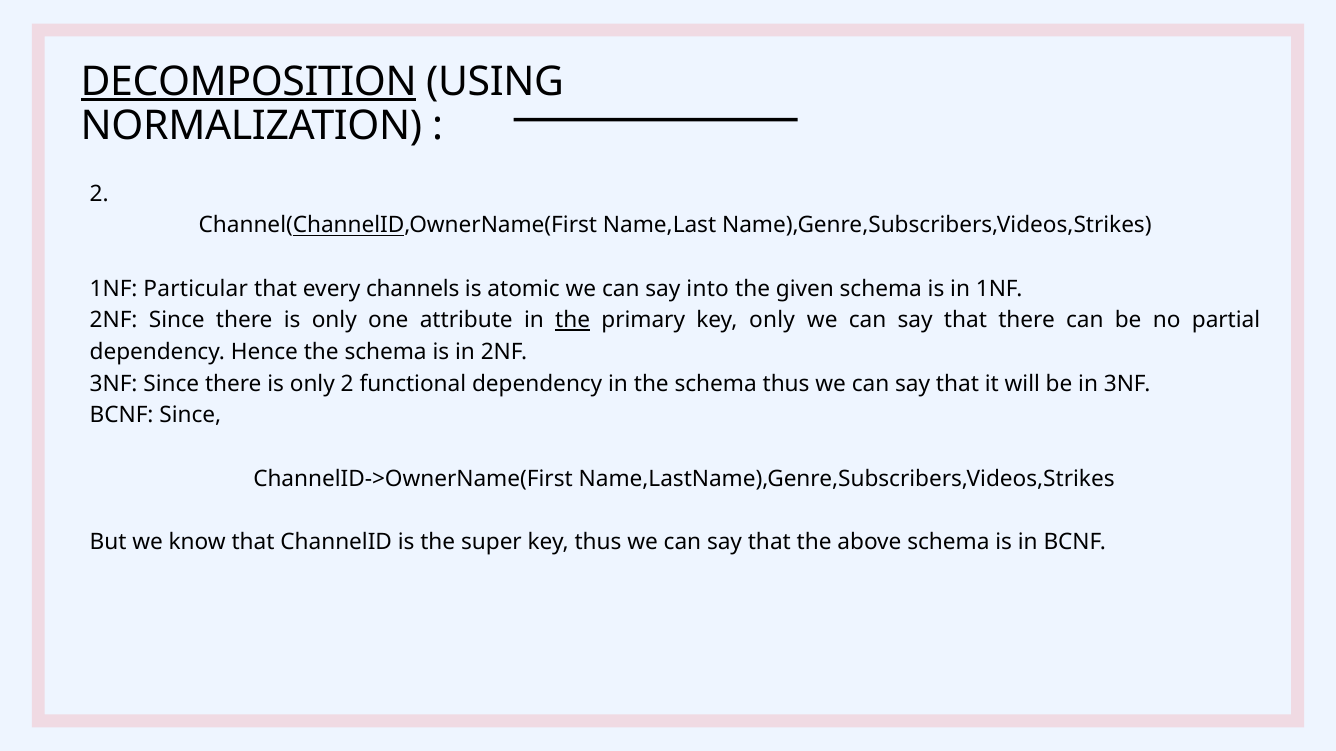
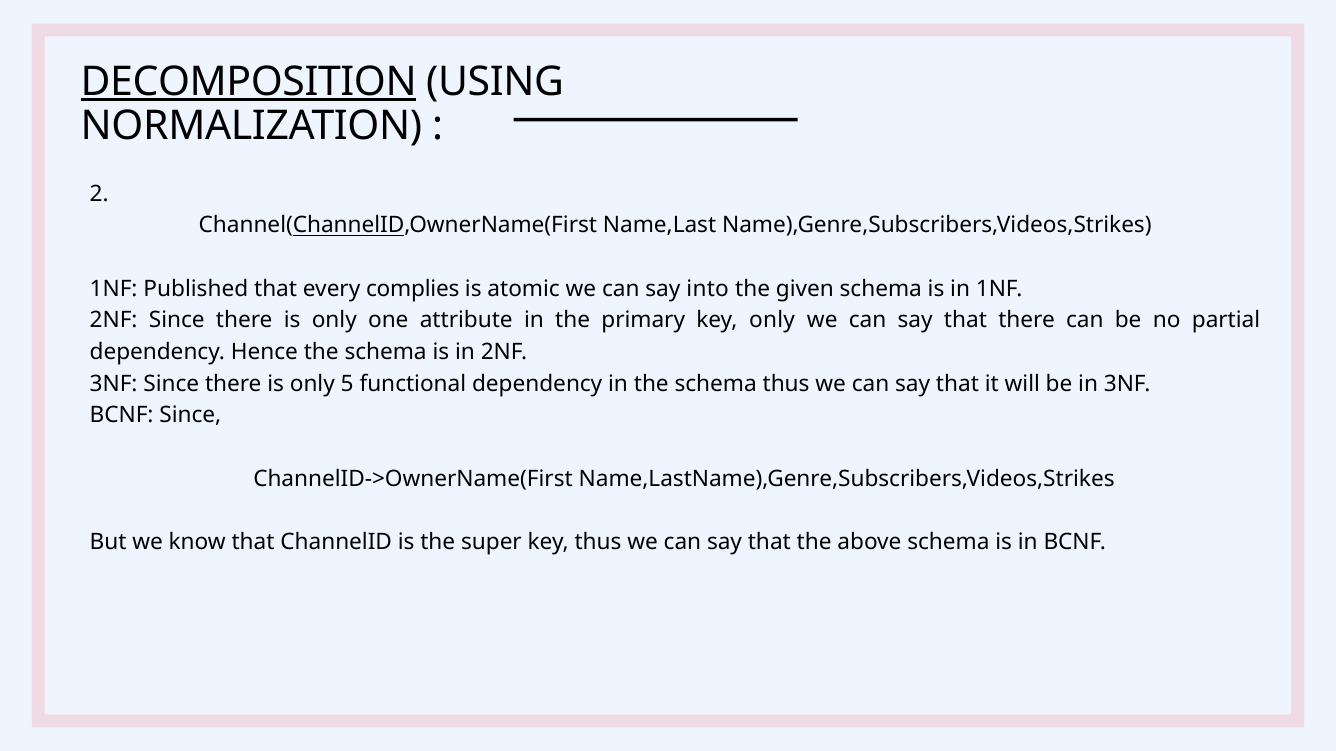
Particular: Particular -> Published (196, 289)
channels: channels -> complies (413, 289)
the underline: present -> none (573, 321)
only 2: 2 -> 5 (347, 384)
